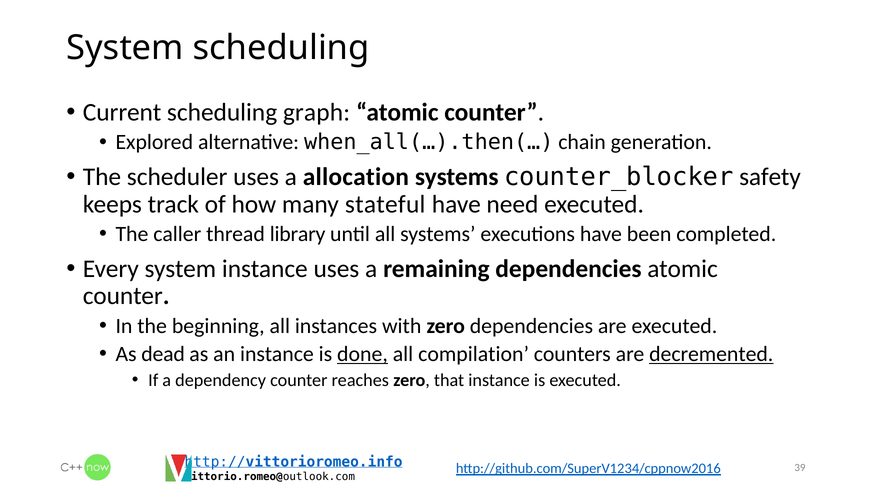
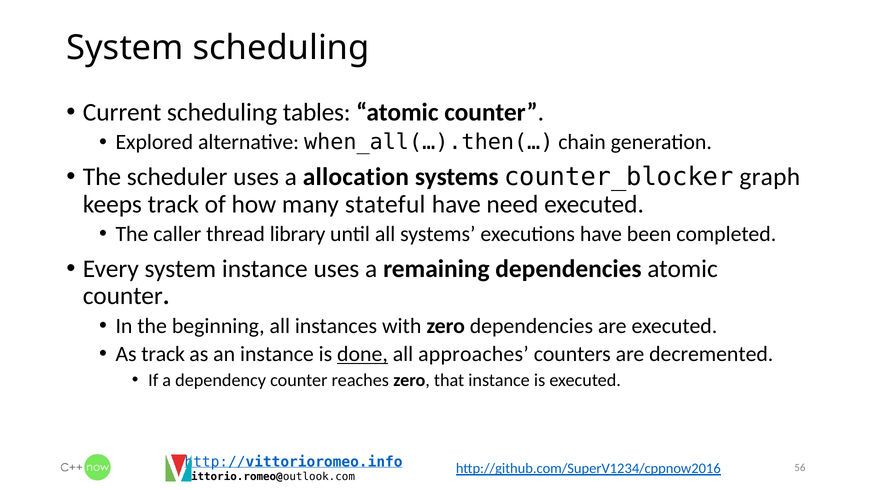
graph: graph -> tables (317, 112)
safety: safety -> graph (770, 177)
As dead: dead -> track (163, 354)
compilation: compilation -> approaches (473, 354)
decremented underline: present -> none (711, 354)
39: 39 -> 56 (800, 468)
